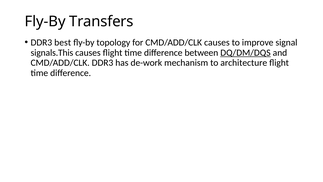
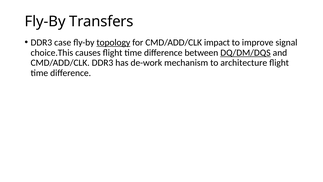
best: best -> case (63, 42)
topology underline: none -> present (113, 42)
CMD/ADD/CLK causes: causes -> impact (217, 42)
signals.This: signals.This -> choice.This (52, 53)
